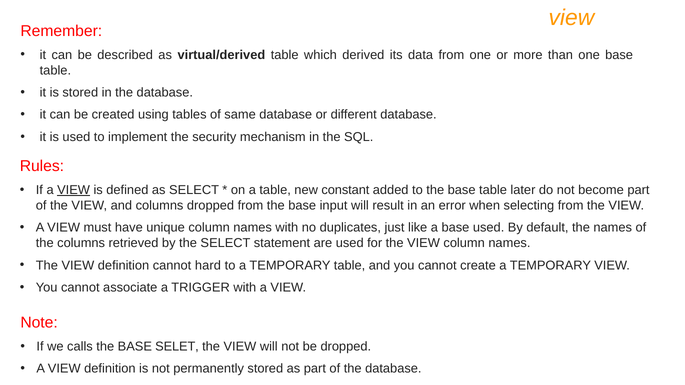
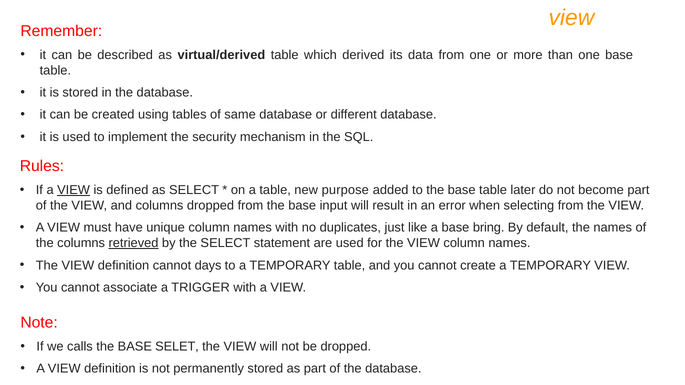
constant: constant -> purpose (345, 190)
base used: used -> bring (489, 228)
retrieved underline: none -> present (134, 243)
hard: hard -> days (208, 265)
